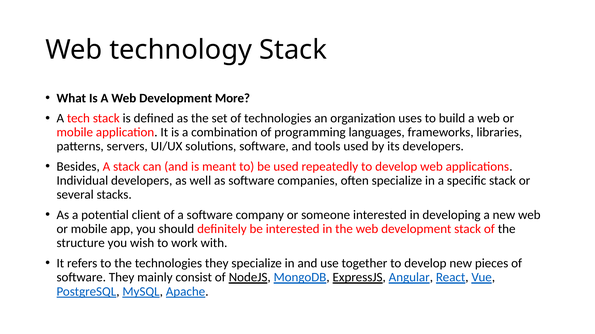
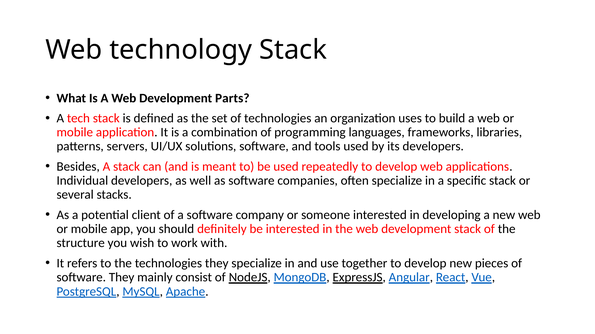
More: More -> Parts (232, 98)
